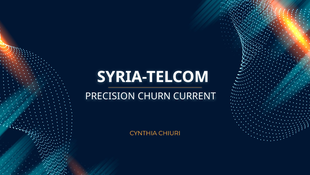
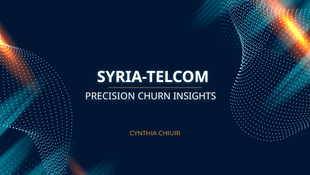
CURRENT: CURRENT -> INSIGHTS (195, 96)
